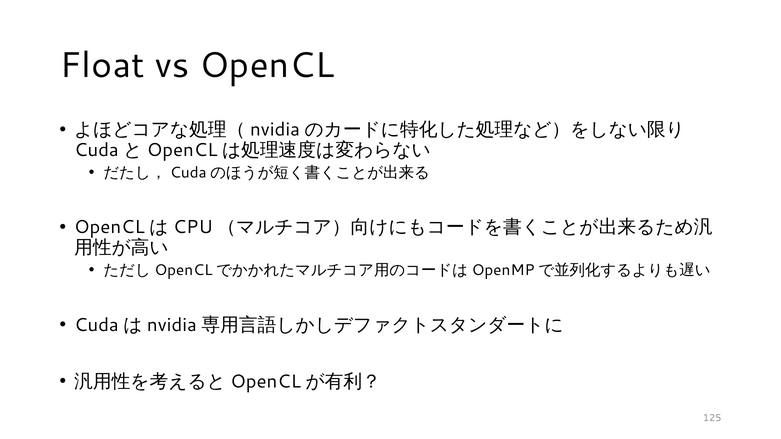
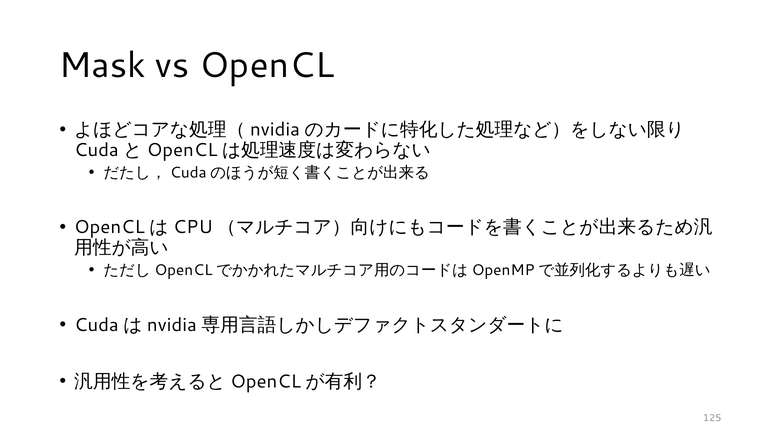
Float: Float -> Mask (102, 66)
